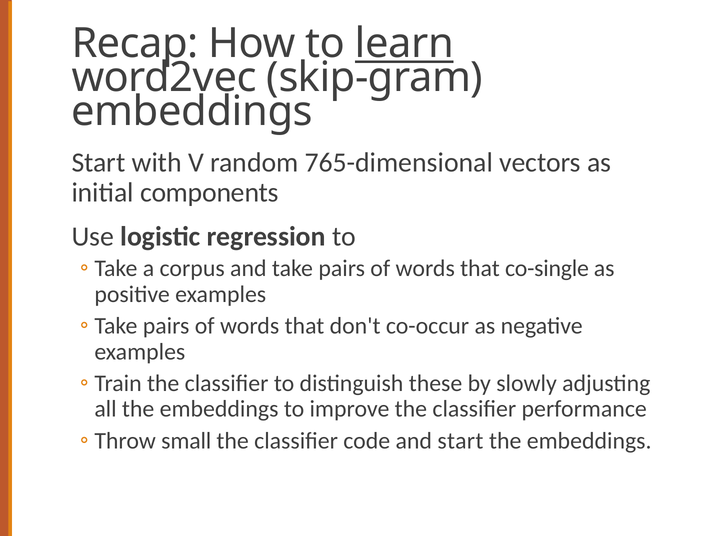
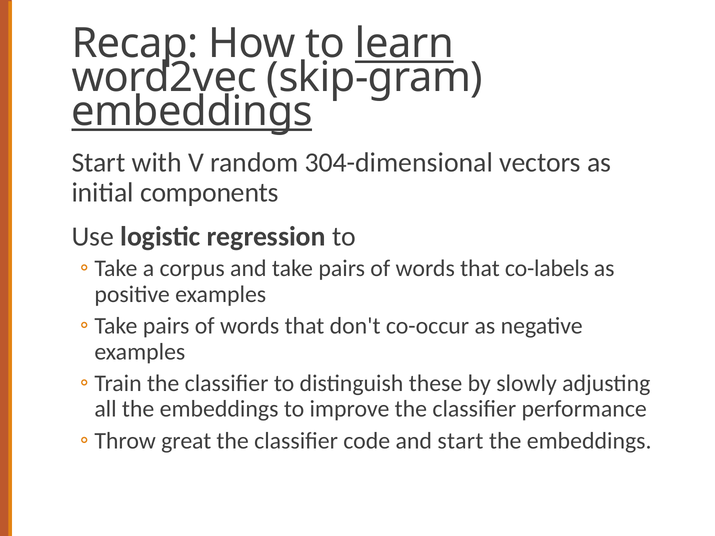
embeddings underline: none -> present (192, 112)
765-dimensional: 765-dimensional -> 304-dimensional (399, 163)
co-single: co-single -> co-labels (547, 269)
small: small -> great (186, 441)
